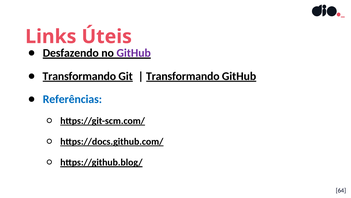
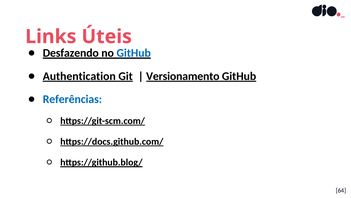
GitHub colour: purple -> blue (134, 53)
Transformando: Transformando -> Authentication (79, 76)
Transformando: Transformando -> Versionamento (183, 76)
